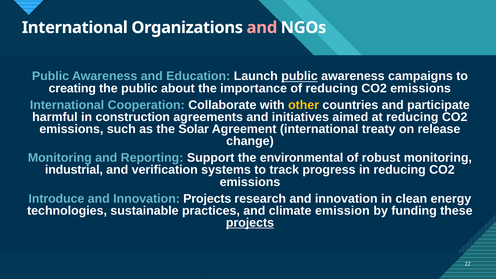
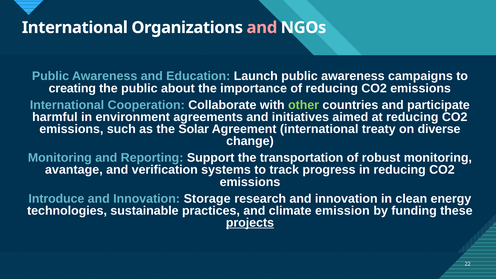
public underline: present -> none (300, 76)
other colour: yellow -> light green (304, 105)
construction: construction -> environment (133, 117)
release: release -> diverse (439, 129)
environmental: environmental -> transportation (302, 158)
industrial: industrial -> avantage (74, 170)
Innovation Projects: Projects -> Storage (207, 199)
